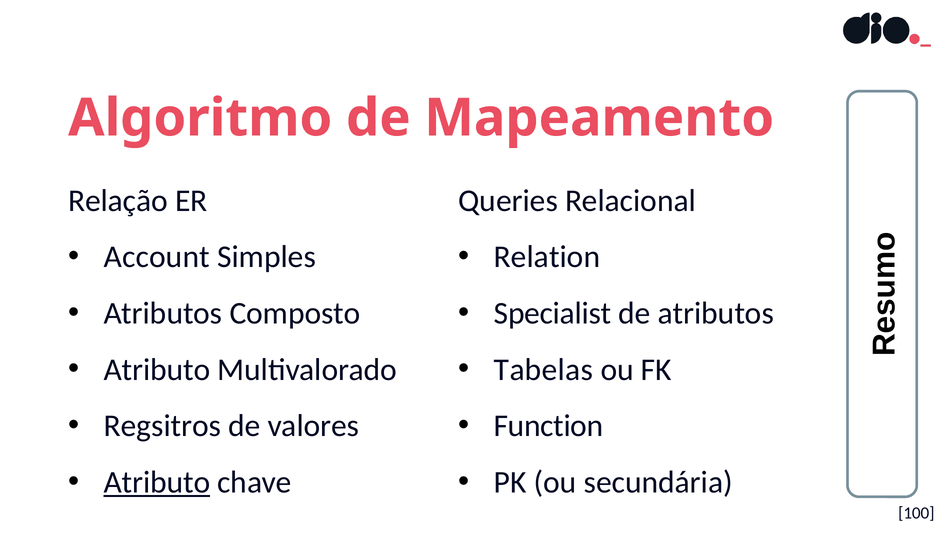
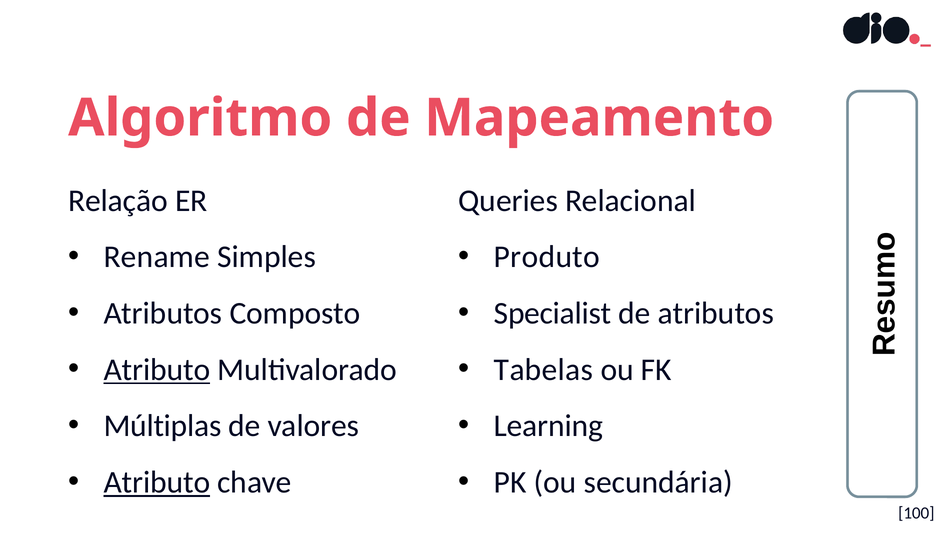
Account: Account -> Rename (157, 257)
Relation: Relation -> Produto (547, 257)
Atributo underline: none -> present (157, 370)
Regsitros: Regsitros -> Múltiplas (163, 426)
Function: Function -> Learning (548, 426)
